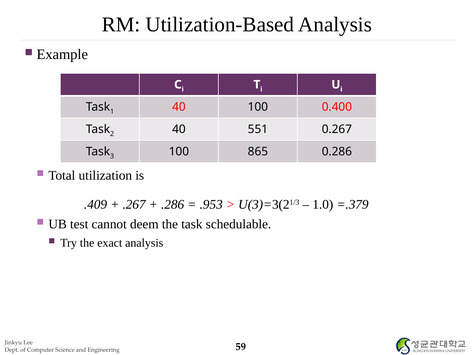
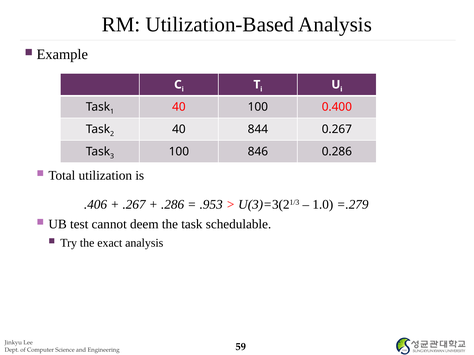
551: 551 -> 844 (258, 129)
865: 865 -> 846 (258, 152)
.409: .409 -> .406 (96, 205)
=.379: =.379 -> =.279 (353, 205)
